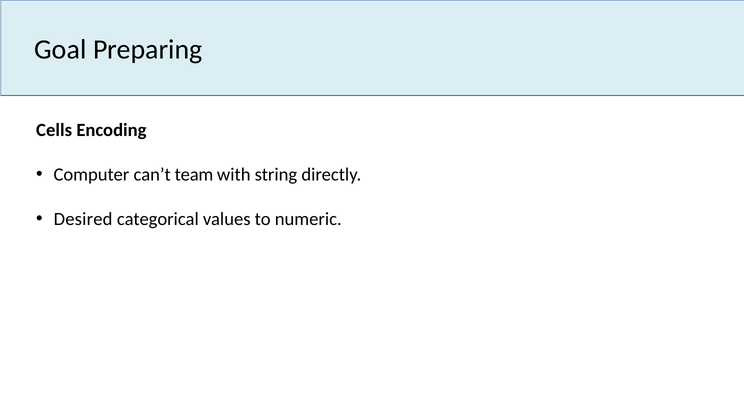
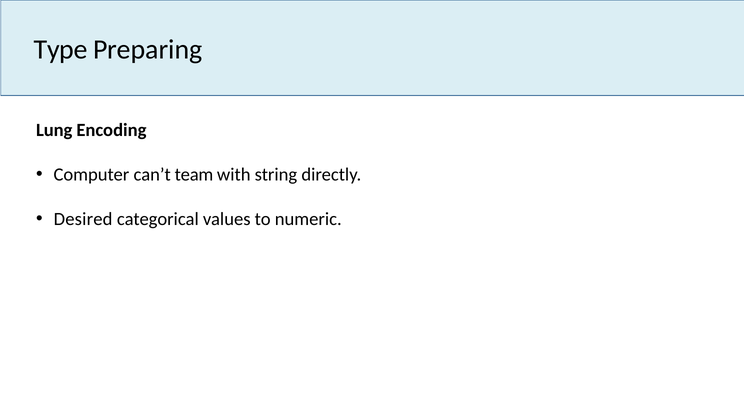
Goal: Goal -> Type (61, 50)
Cells: Cells -> Lung (54, 130)
